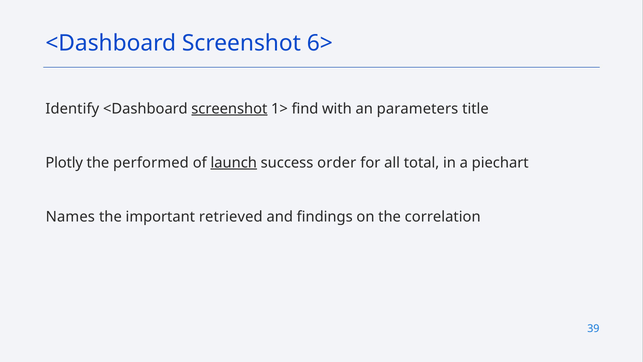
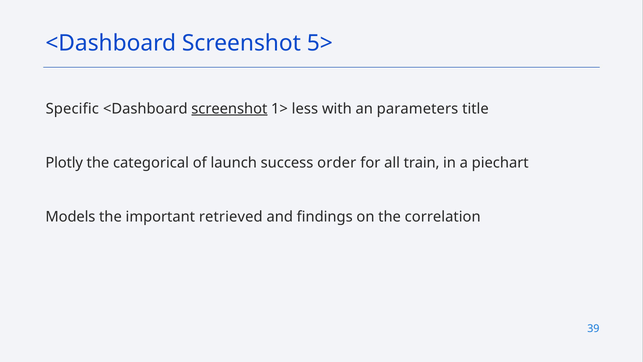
6>: 6> -> 5> (320, 43)
Identify: Identify -> Specific (72, 109)
find: find -> less (305, 109)
performed: performed -> categorical (151, 163)
launch underline: present -> none (234, 163)
total: total -> train (422, 163)
Names: Names -> Models (70, 217)
